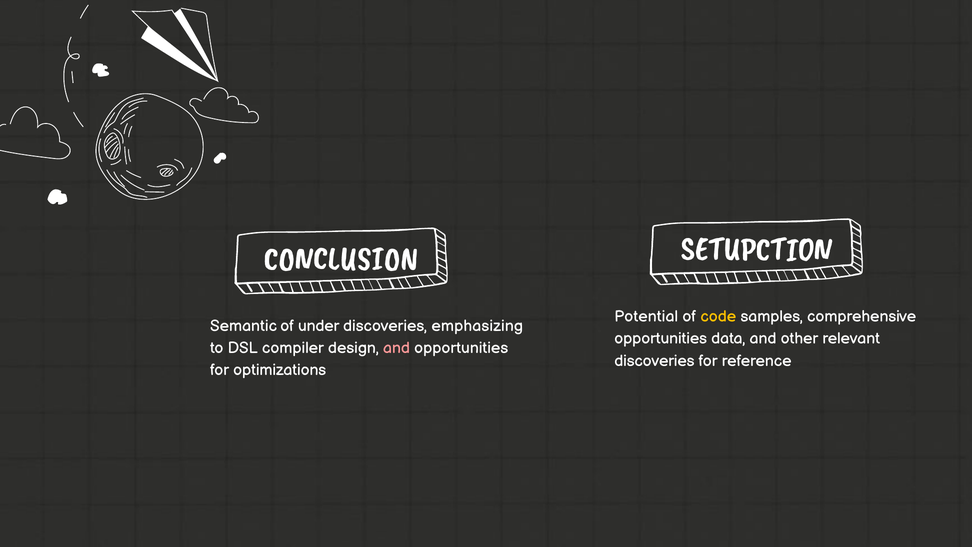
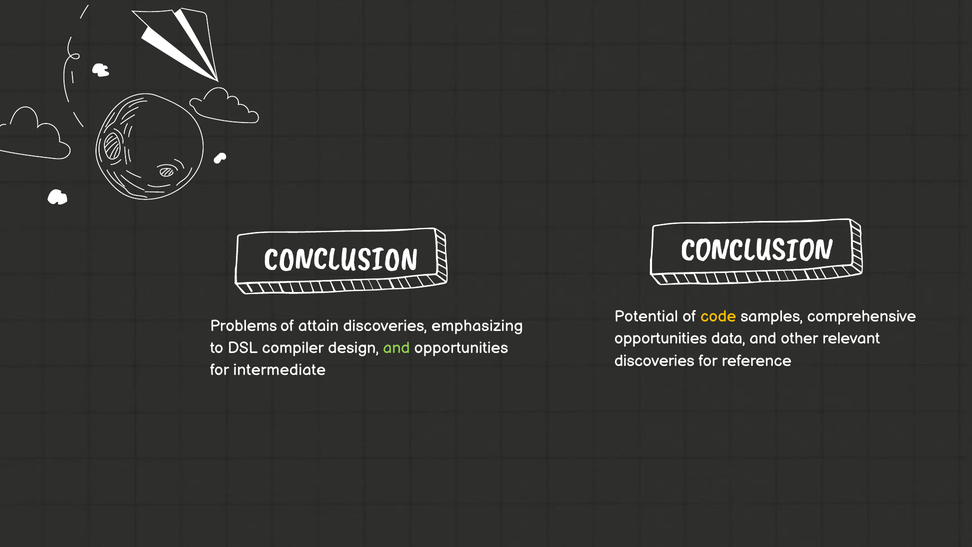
CONCLUSION SETUPCTION: SETUPCTION -> CONCLUSION (757, 249)
Semantic: Semantic -> Problems (244, 326)
under: under -> attain (319, 326)
and colour: pink -> light green (397, 348)
optimizations: optimizations -> intermediate (280, 370)
